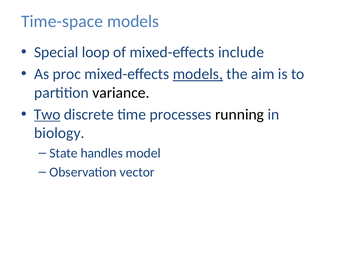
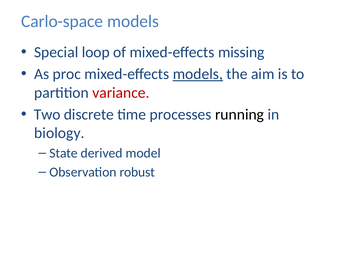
Time-space: Time-space -> Carlo-space (62, 21)
include: include -> missing (241, 52)
variance colour: black -> red (121, 93)
Two underline: present -> none (47, 115)
handles: handles -> derived (102, 153)
vector: vector -> robust (137, 173)
